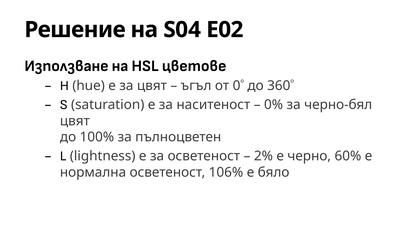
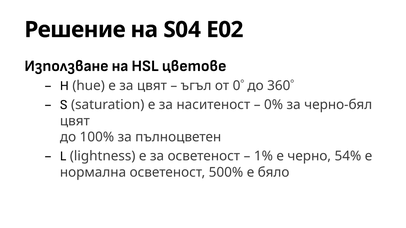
2%: 2% -> 1% (263, 156)
60%: 60% -> 54% (348, 156)
106%: 106% -> 500% (226, 173)
